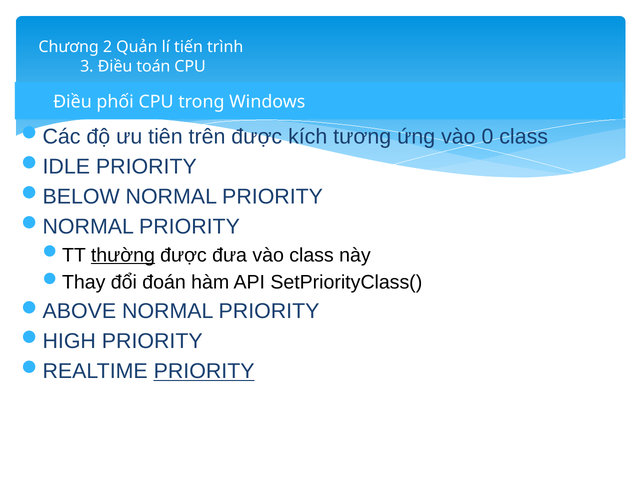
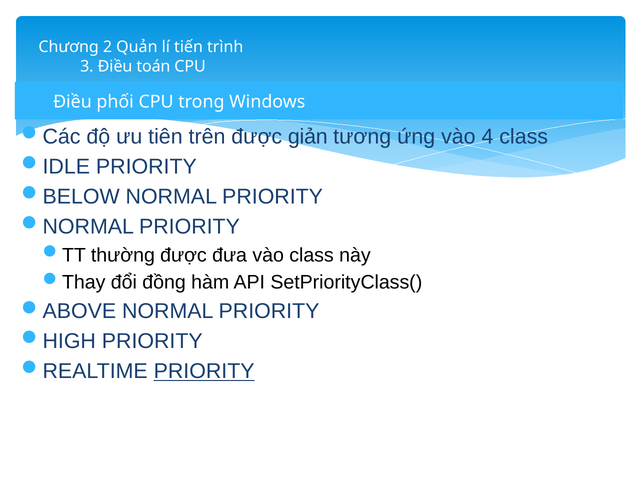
kích: kích -> giản (308, 137)
0: 0 -> 4 (487, 137)
thường underline: present -> none (123, 255)
đoán: đoán -> đồng (164, 282)
